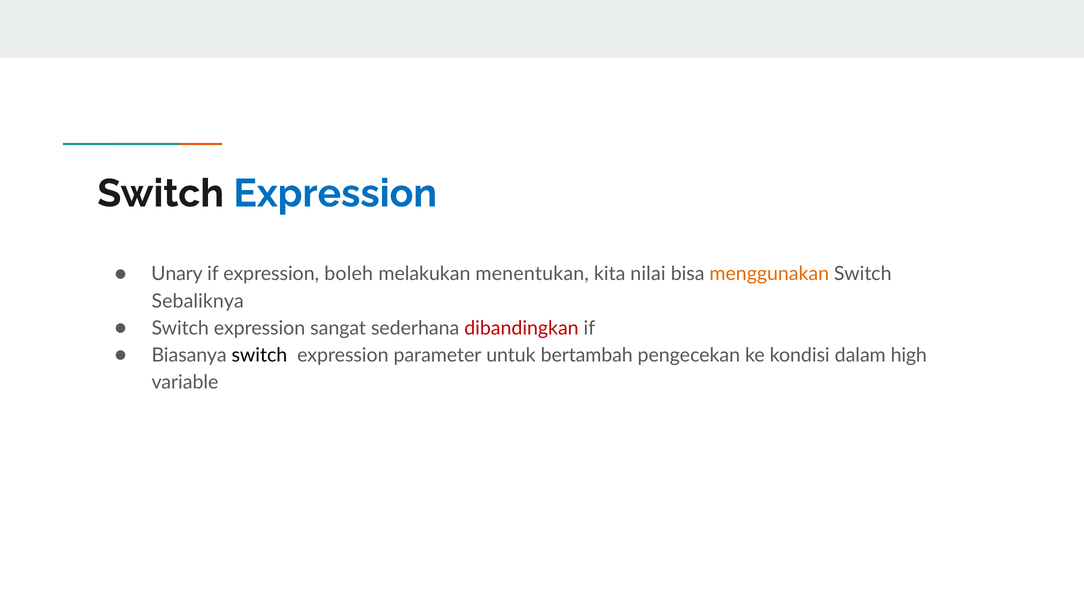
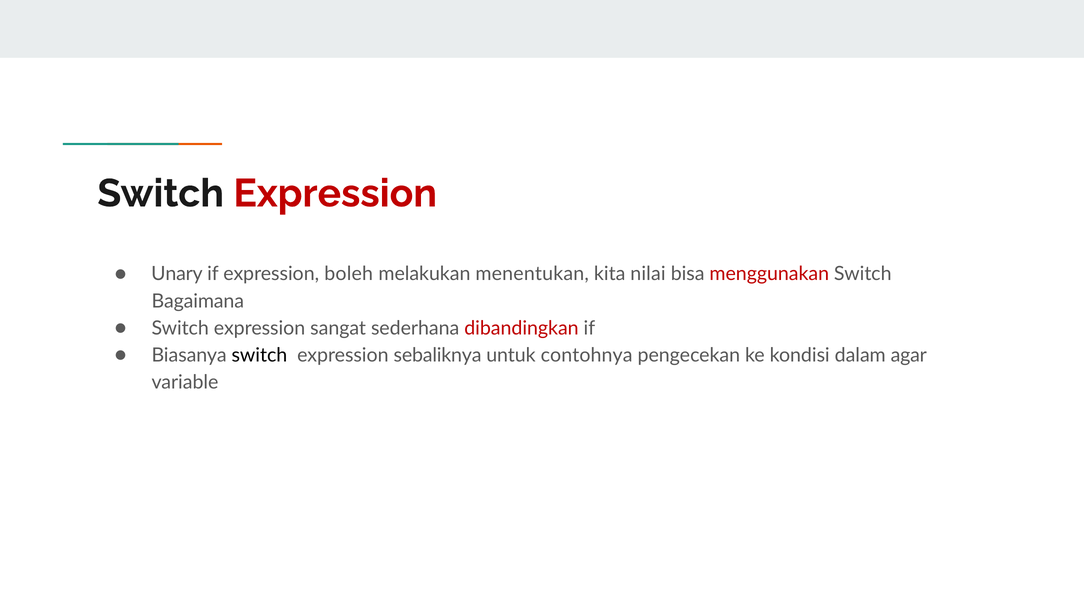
Expression colour: blue -> red (335, 193)
menggunakan colour: orange -> red (769, 274)
Sebaliknya: Sebaliknya -> Bagaimana (198, 301)
parameter: parameter -> sebaliknya (438, 355)
bertambah: bertambah -> contohnya (587, 355)
high: high -> agar (909, 355)
